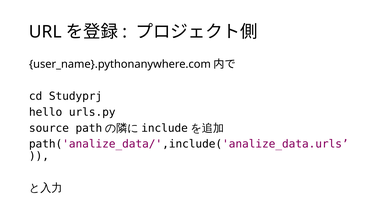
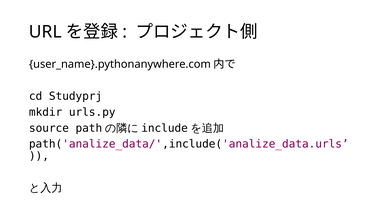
hello: hello -> mkdir (46, 112)
